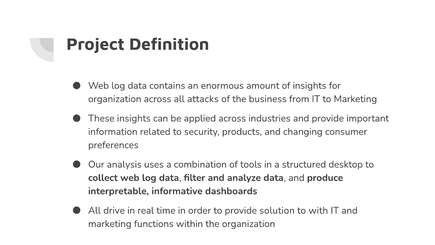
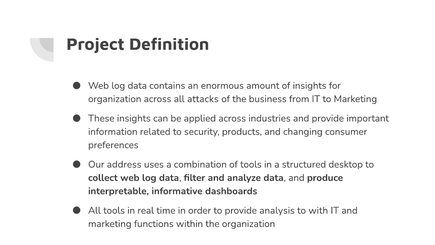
analysis: analysis -> address (124, 164)
All drive: drive -> tools (114, 210)
solution: solution -> analysis (277, 210)
